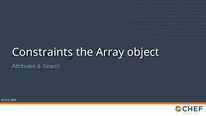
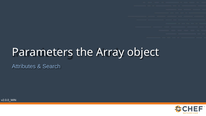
Constraints: Constraints -> Parameters (42, 52)
